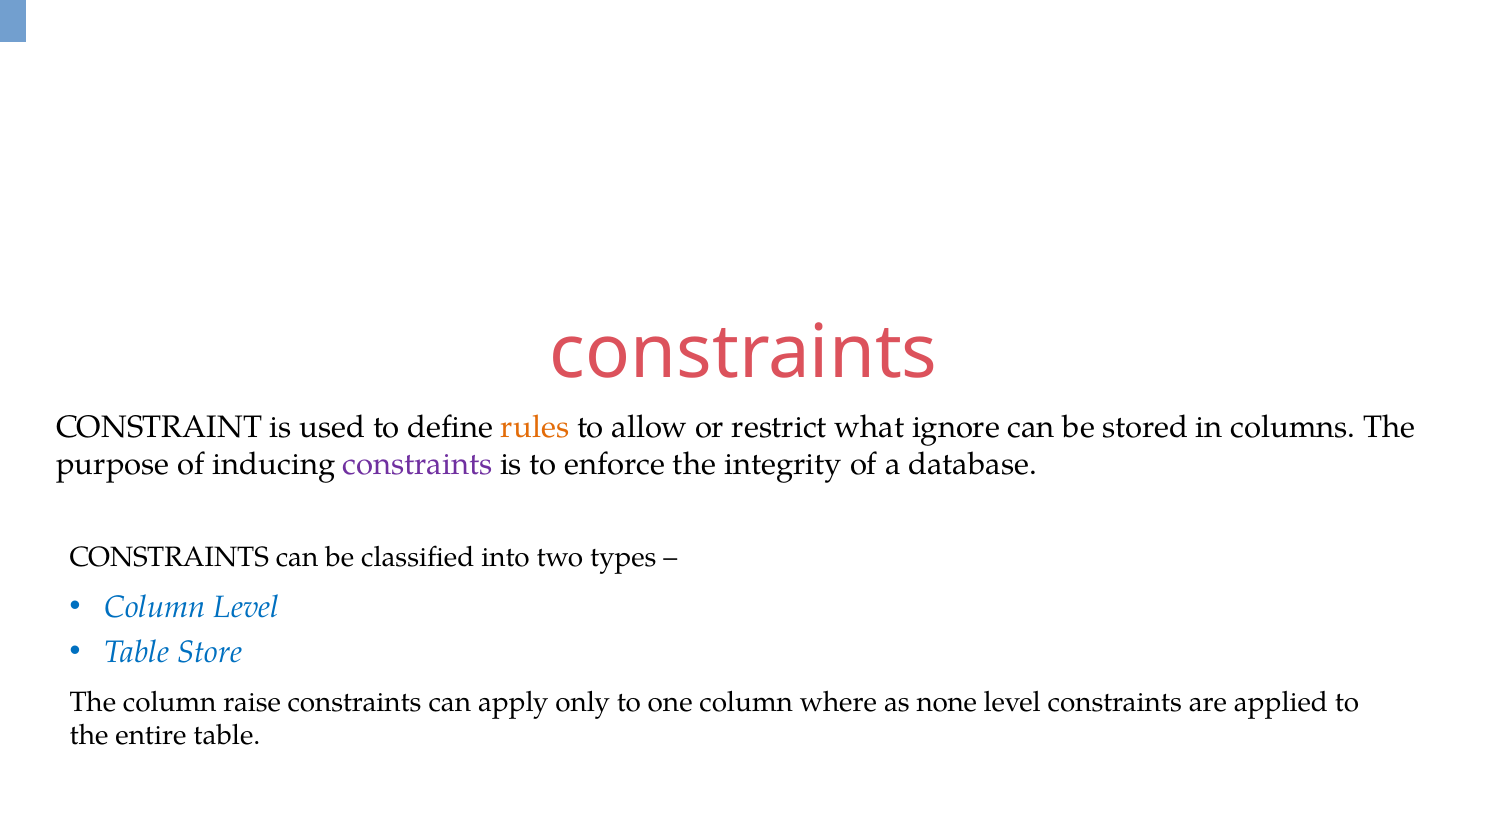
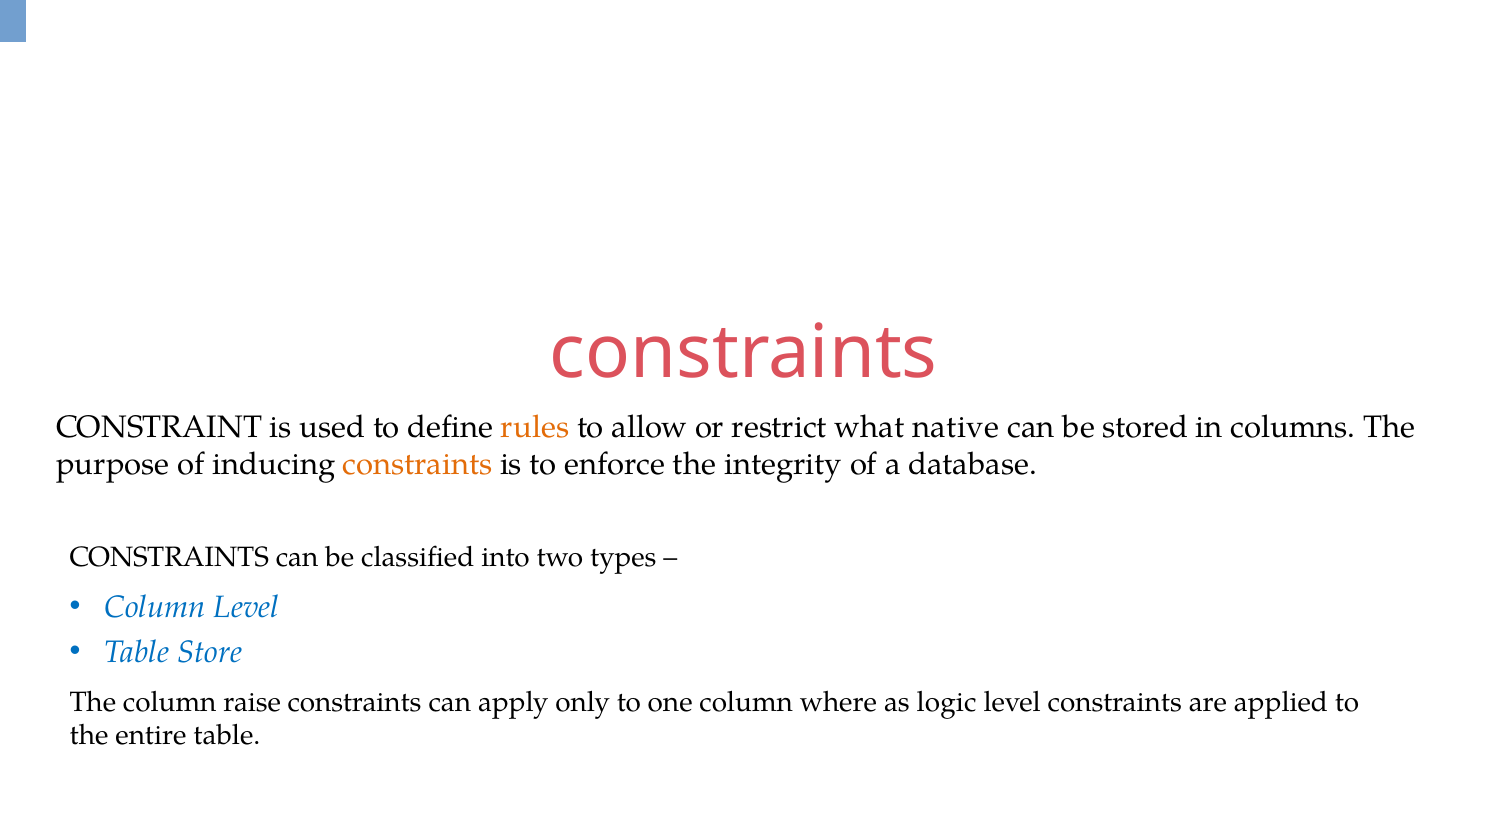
ignore: ignore -> native (956, 427)
constraints colour: purple -> orange (418, 465)
none: none -> logic (947, 702)
